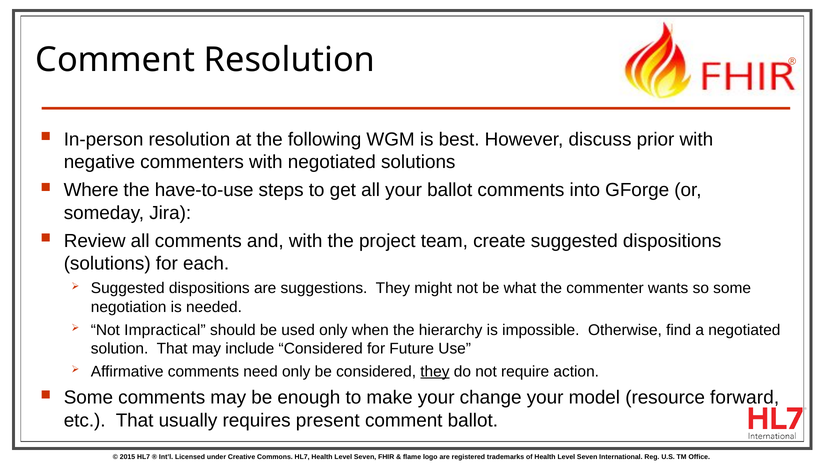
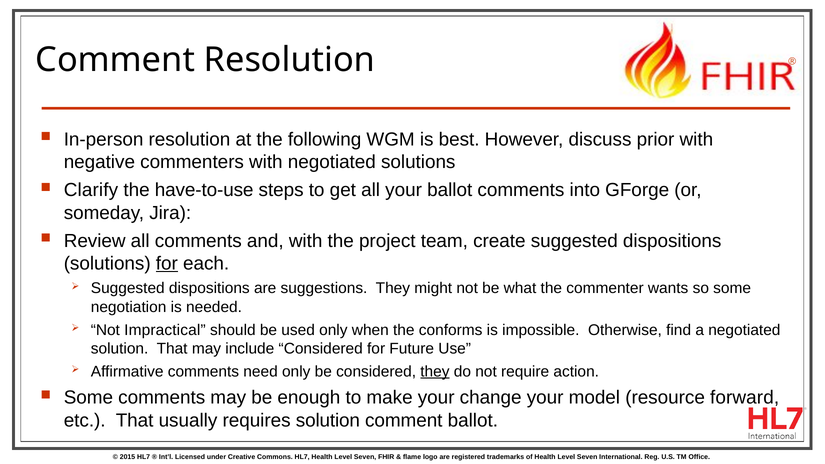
Where: Where -> Clarify (91, 190)
for underline: none -> present (167, 264)
hierarchy: hierarchy -> conforms (451, 330)
requires present: present -> solution (328, 420)
